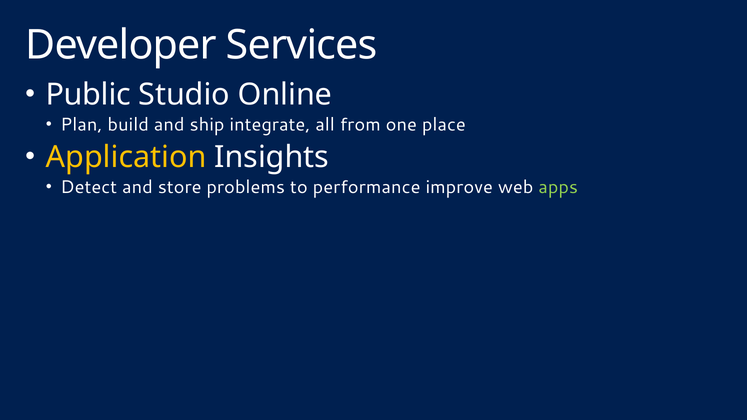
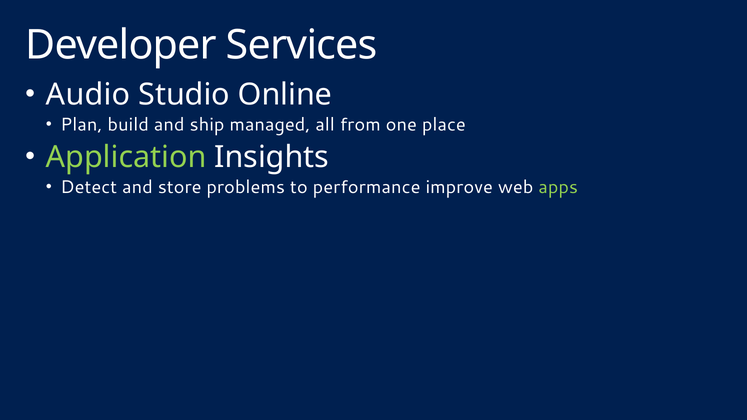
Public: Public -> Audio (88, 95)
integrate: integrate -> managed (270, 125)
Application colour: yellow -> light green (126, 157)
